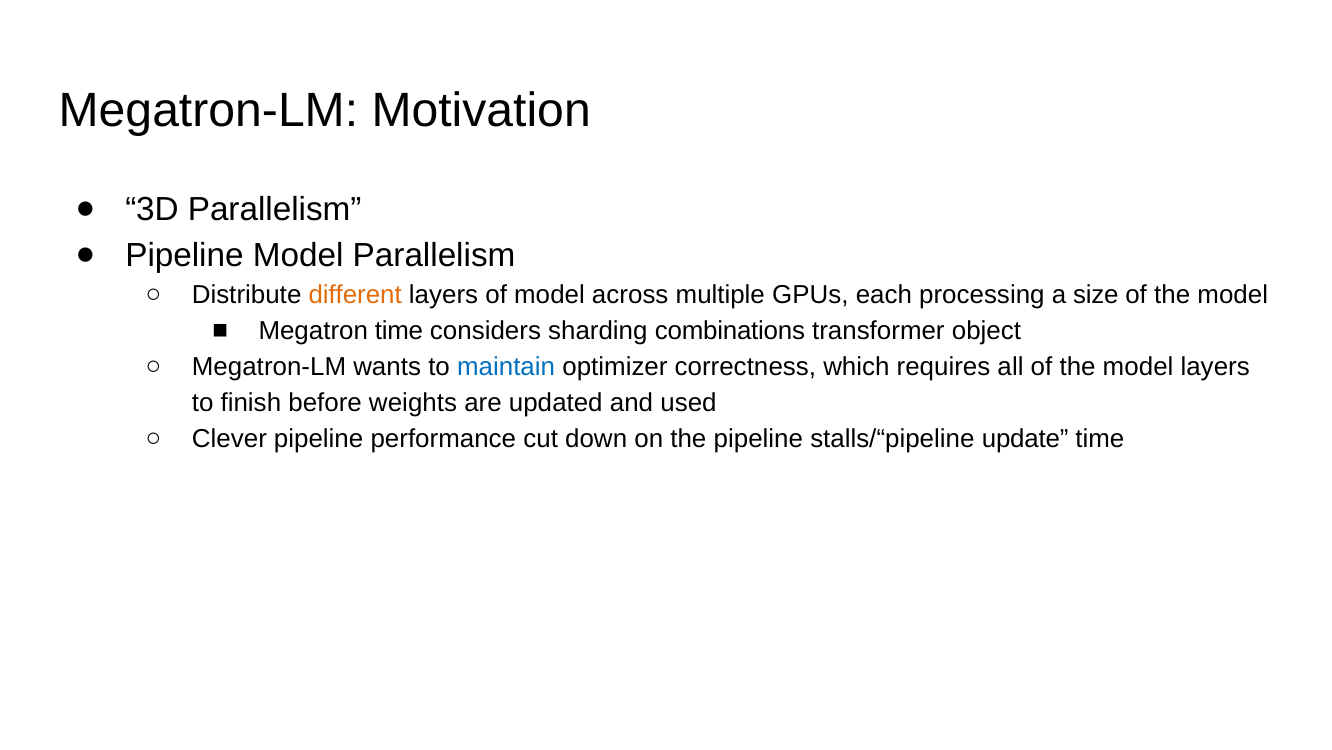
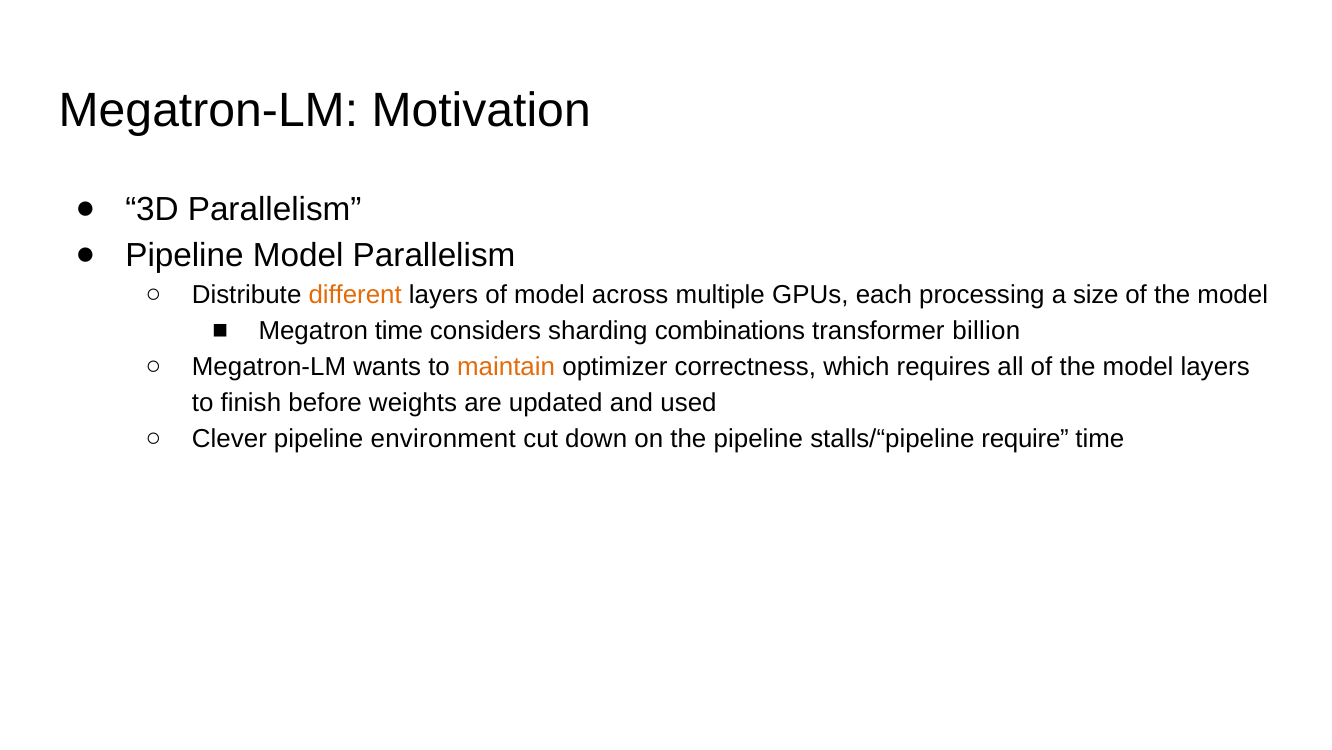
object: object -> billion (986, 331)
maintain colour: blue -> orange (506, 367)
performance: performance -> environment (443, 438)
update: update -> require (1025, 438)
